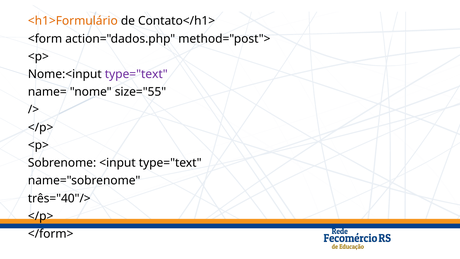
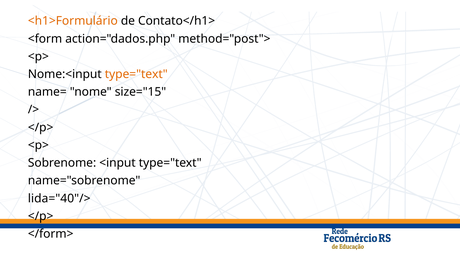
type="text colour: purple -> orange (136, 74)
size="55: size="55 -> size="15 (140, 92)
três="40"/>: três="40"/> -> lida="40"/> (59, 198)
